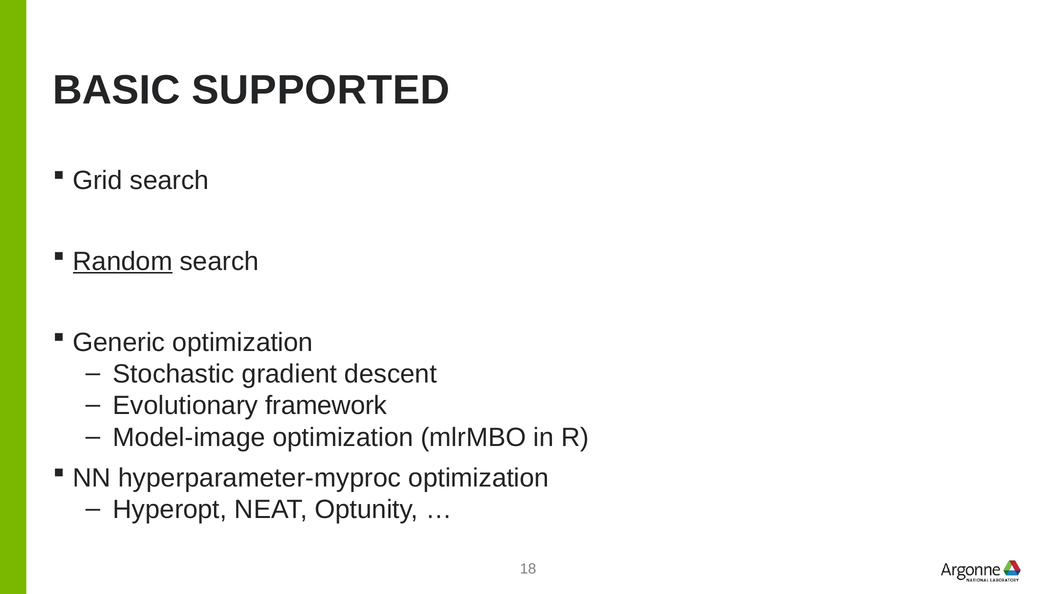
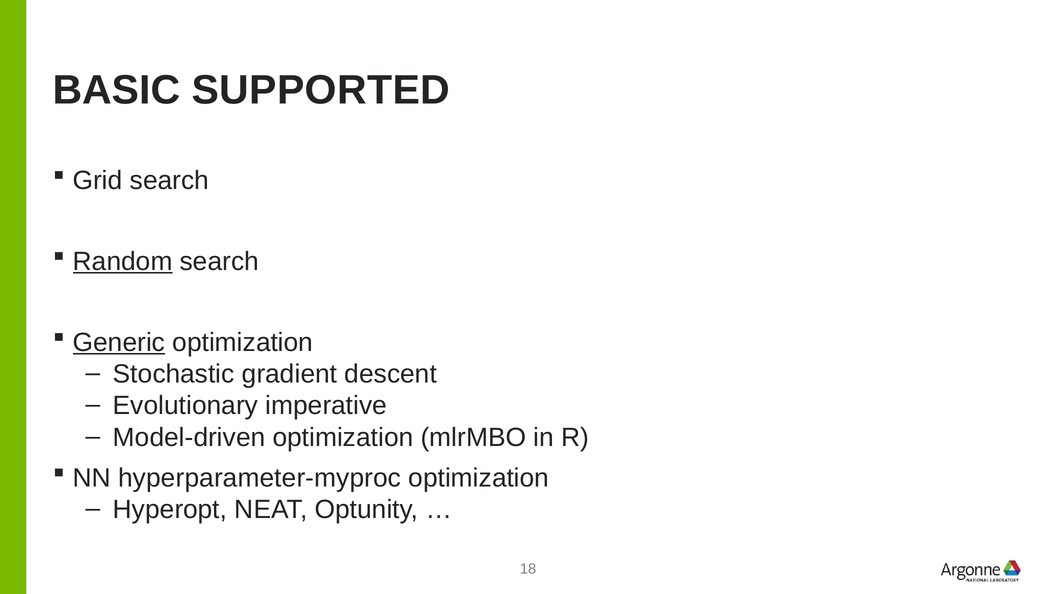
Generic underline: none -> present (119, 342)
framework: framework -> imperative (326, 406)
Model-image: Model-image -> Model-driven (189, 437)
